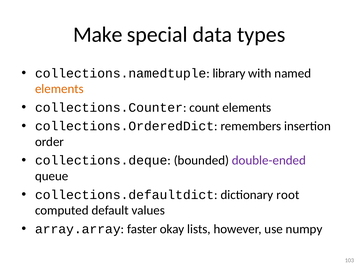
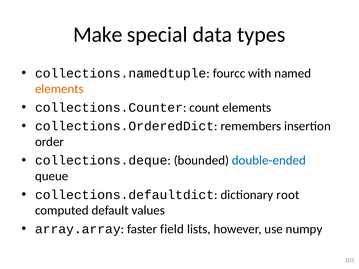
library: library -> fourcc (229, 73)
double-ended colour: purple -> blue (269, 161)
okay: okay -> field (172, 229)
